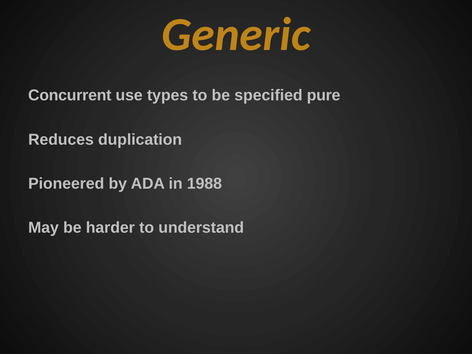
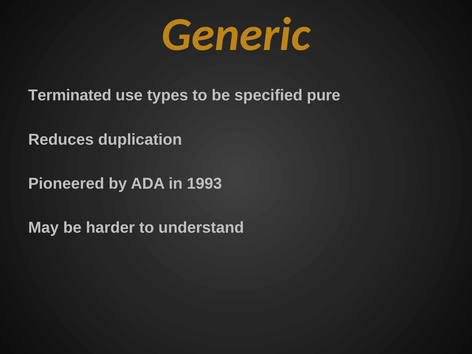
Concurrent: Concurrent -> Terminated (70, 95)
1988: 1988 -> 1993 (204, 184)
